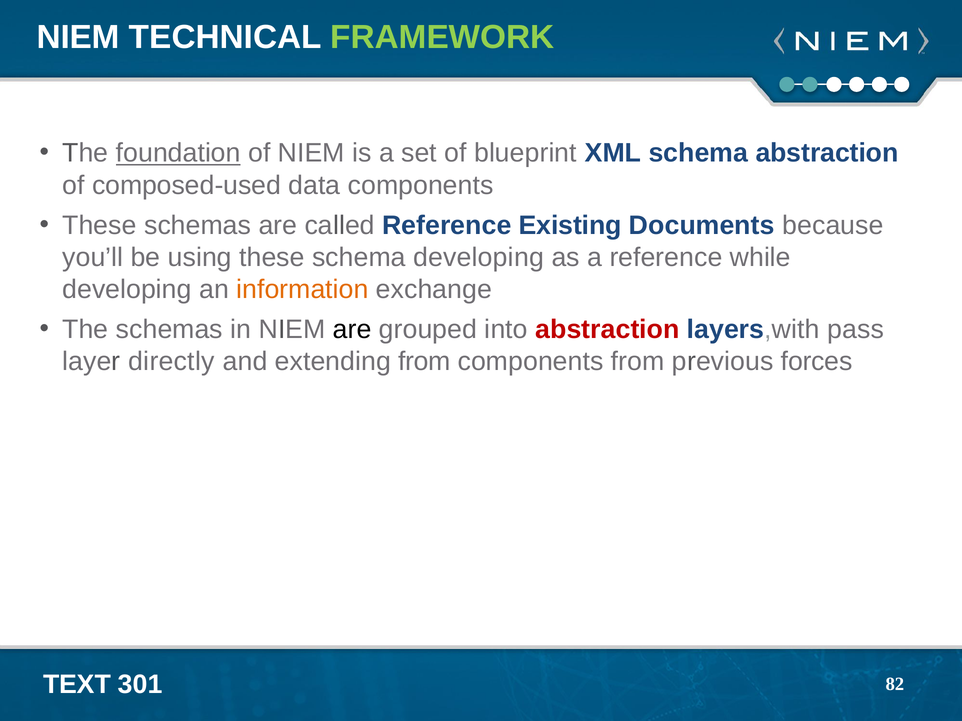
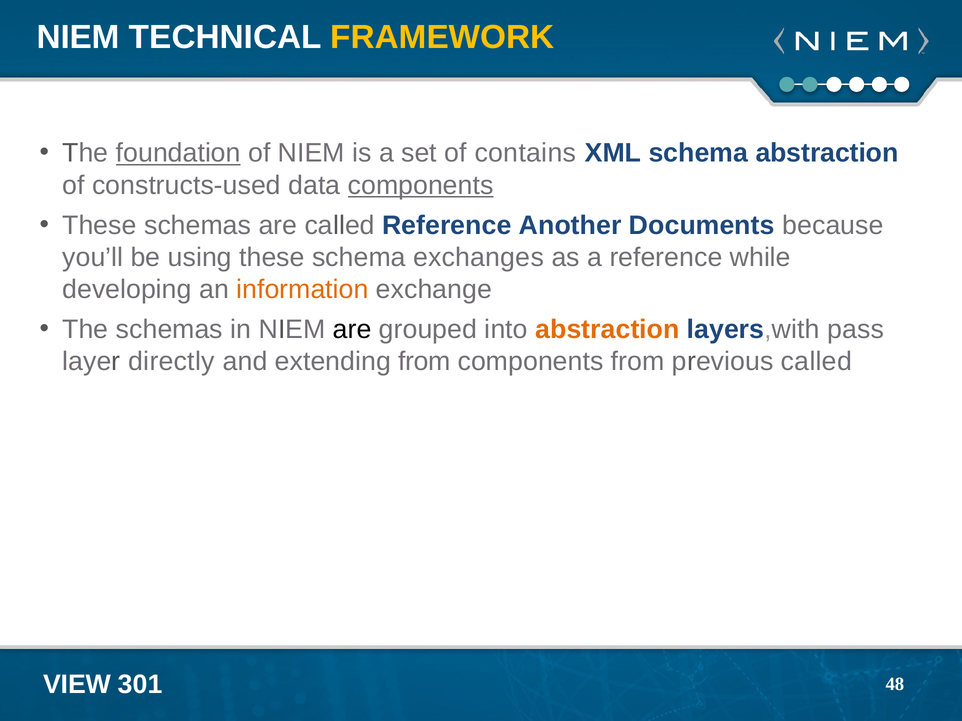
FRAMEWORK colour: light green -> yellow (442, 37)
blueprint: blueprint -> contains (525, 153)
composed-used: composed-used -> constructs-used (186, 185)
components underline: none -> present (421, 185)
Existing: Existing -> Another (570, 225)
schema developing: developing -> exchanges (479, 258)
abstraction colour: red -> orange (607, 330)
previous forces: forces -> called (816, 362)
TEXT: TEXT -> VIEW (77, 685)
82: 82 -> 48 (895, 685)
